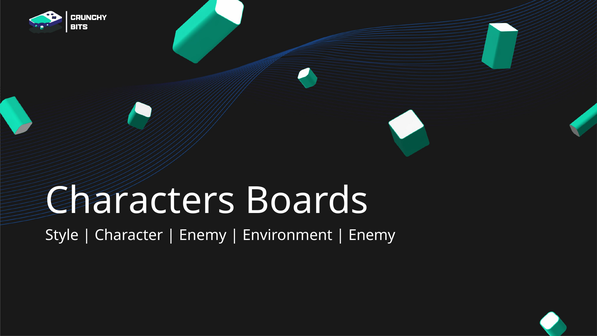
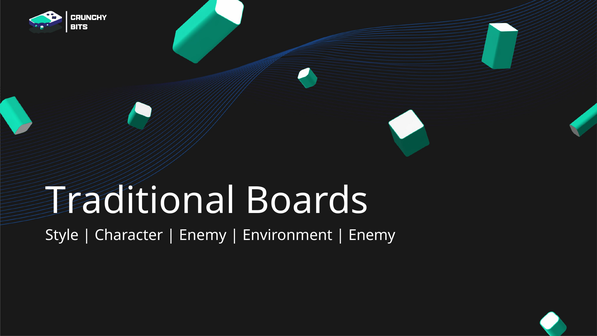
Characters: Characters -> Traditional (140, 201)
